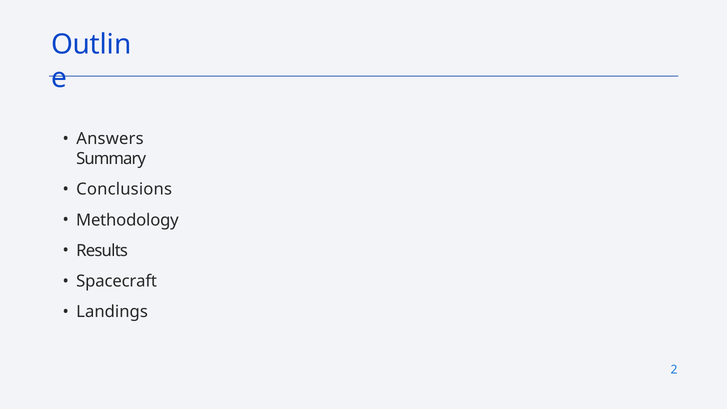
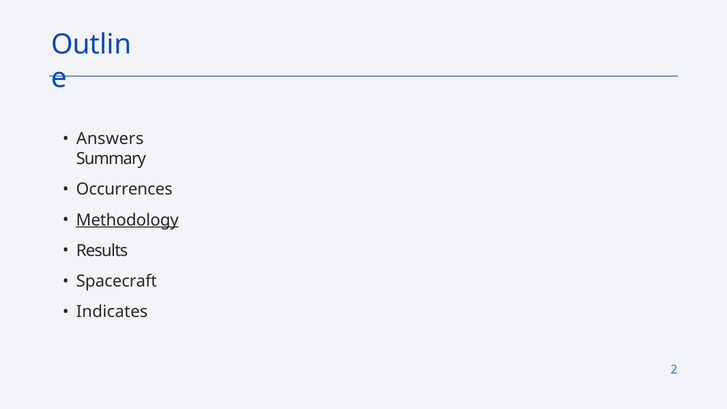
Conclusions: Conclusions -> Occurrences (124, 189)
Methodology underline: none -> present (127, 220)
Landings: Landings -> Indicates (112, 312)
